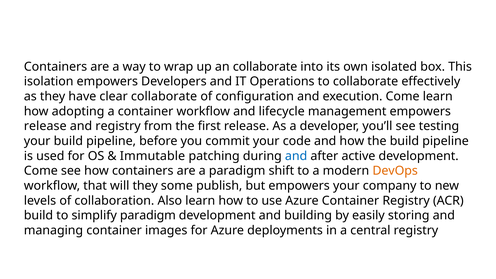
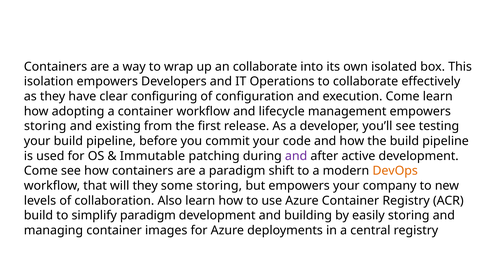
clear collaborate: collaborate -> configuring (164, 96)
release: release -> storing (45, 126)
and registry: registry -> existing (118, 126)
and colour: blue -> purple (296, 156)
some publish: publish -> storing (219, 186)
